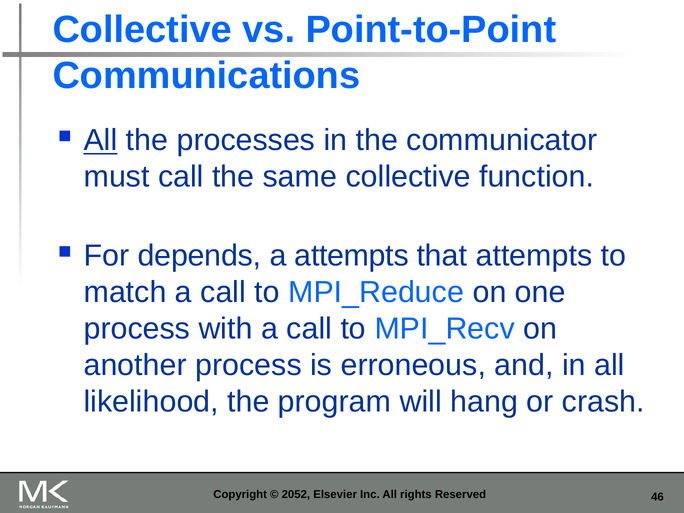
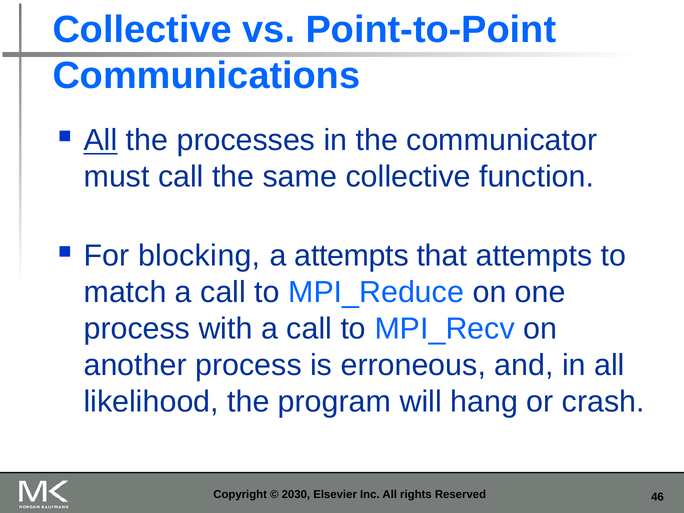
depends: depends -> blocking (199, 256)
2052: 2052 -> 2030 (296, 495)
